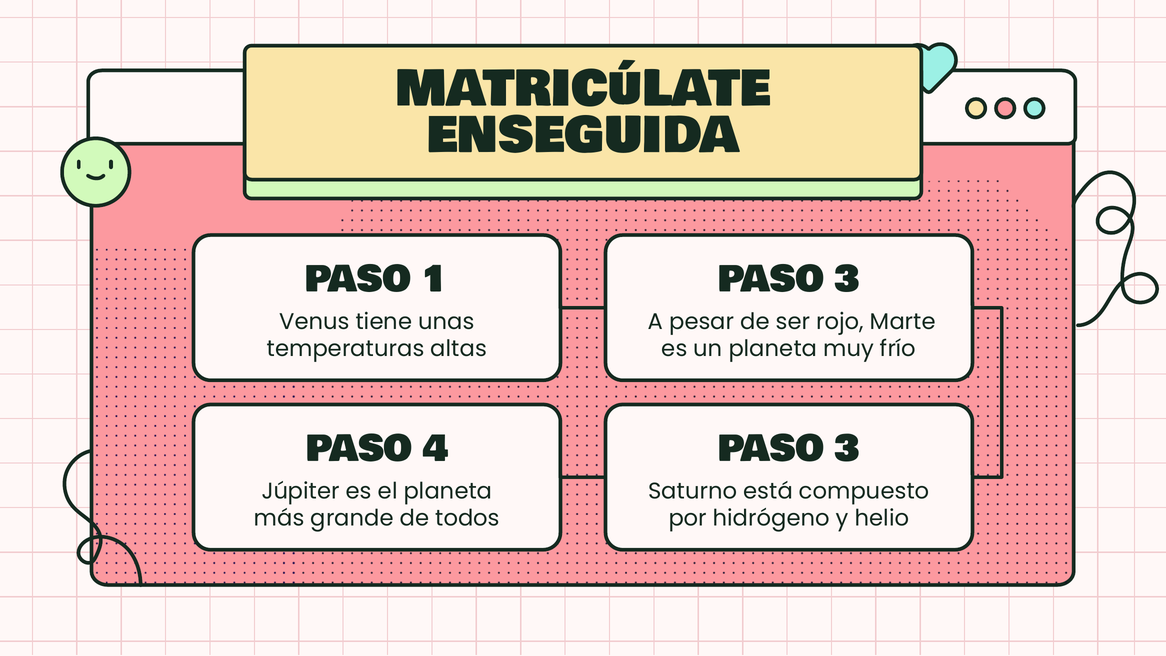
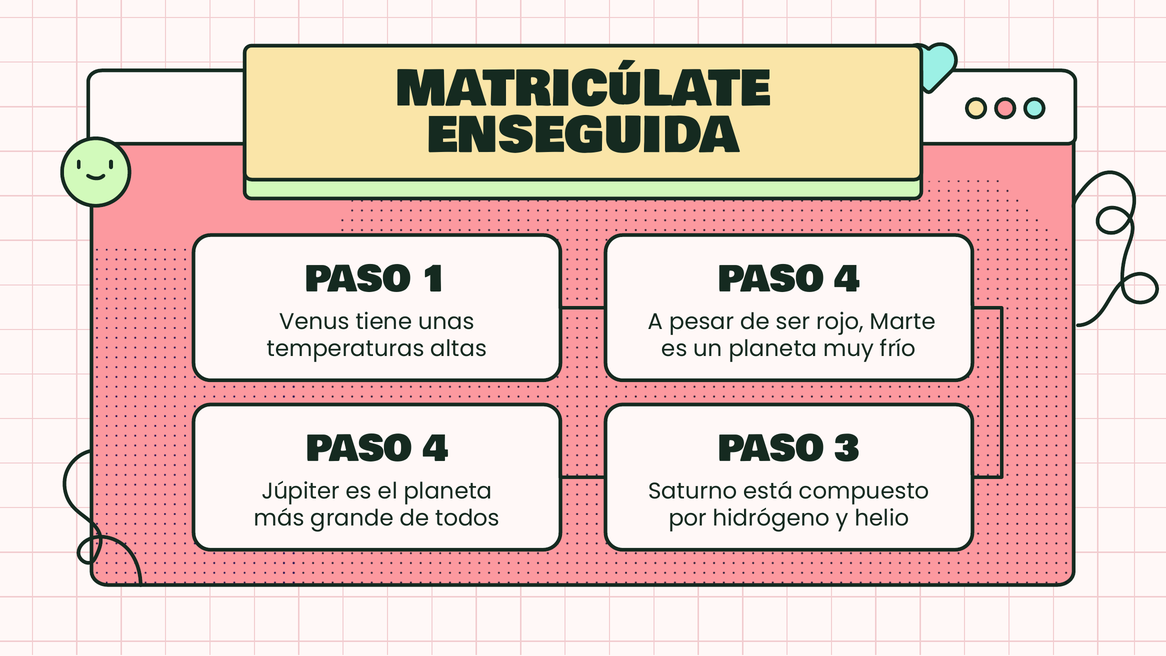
3: 3 -> 4 (847, 279)
